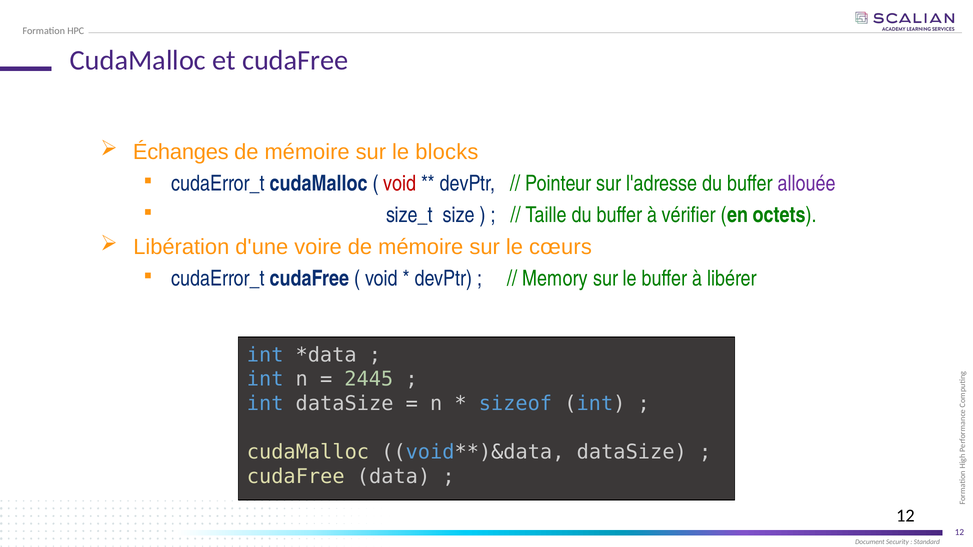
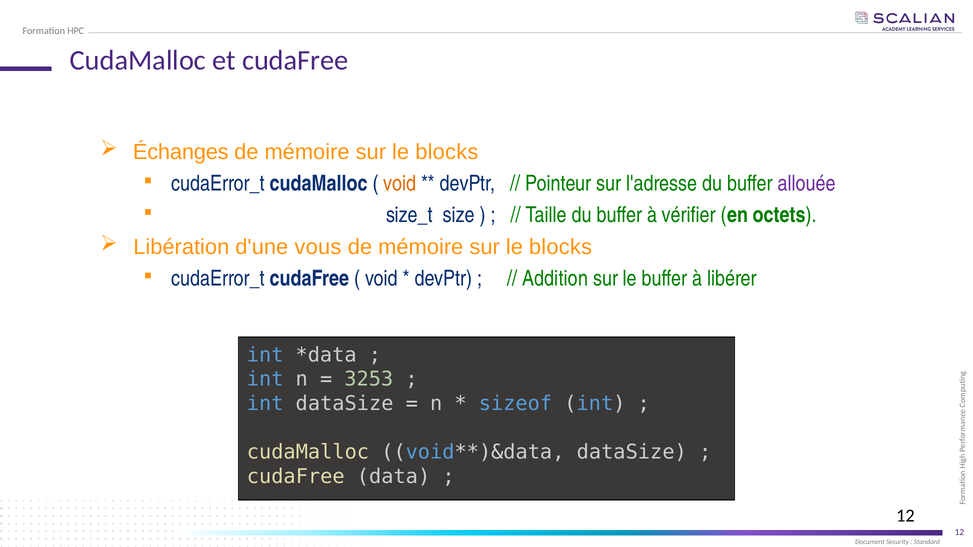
void colour: red -> orange (400, 184)
voire: voire -> vous (318, 247)
cœurs: cœurs -> blocks (560, 247)
Memory: Memory -> Addition (555, 279)
2445: 2445 -> 3253 (369, 379)
